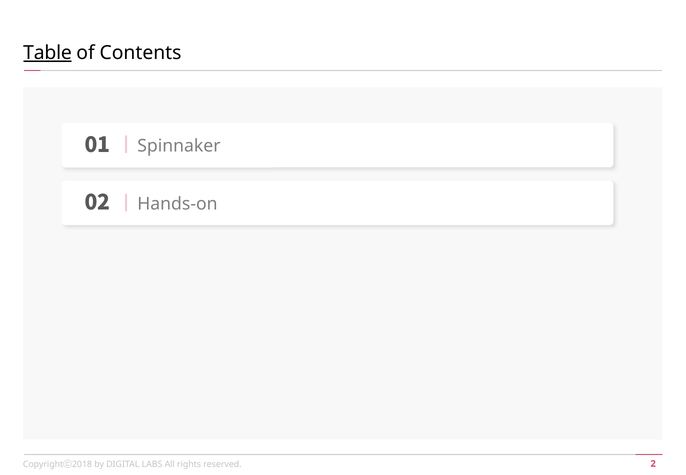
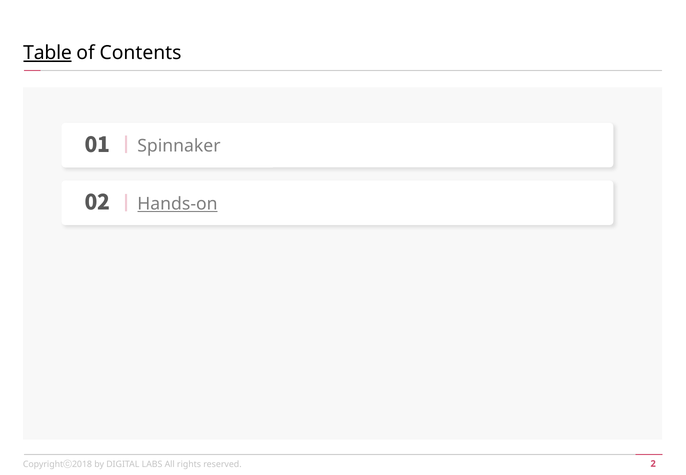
Hands-on underline: none -> present (177, 204)
